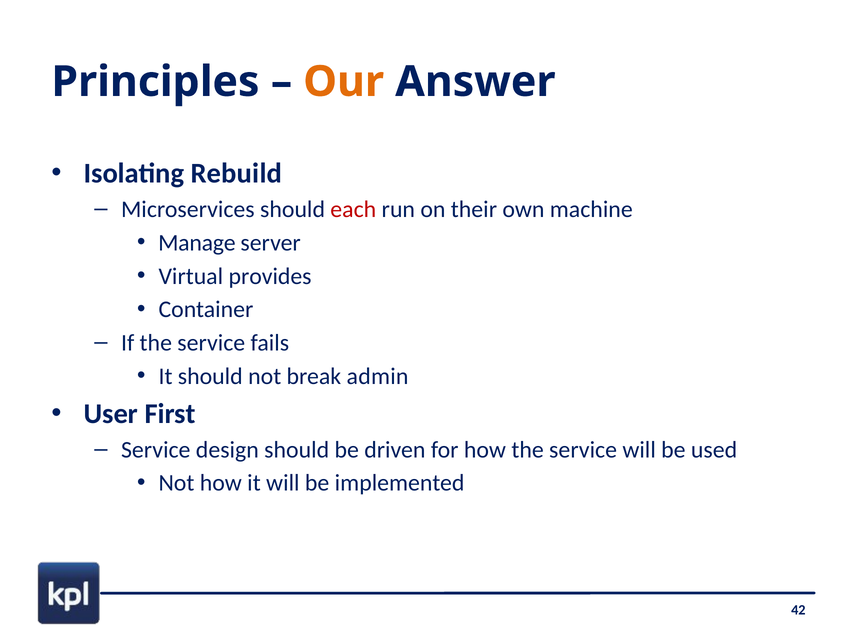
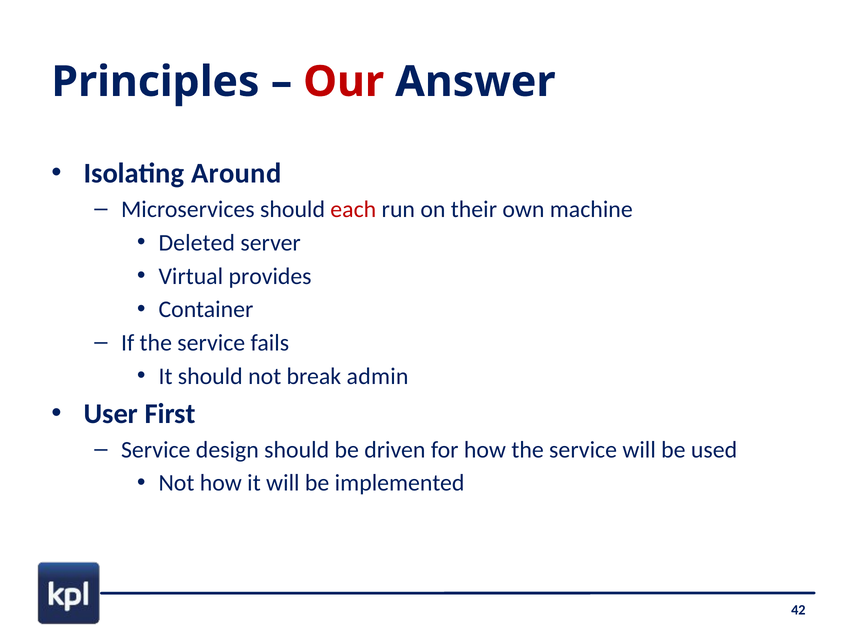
Our colour: orange -> red (344, 82)
Rebuild: Rebuild -> Around (236, 173)
Manage: Manage -> Deleted (197, 243)
